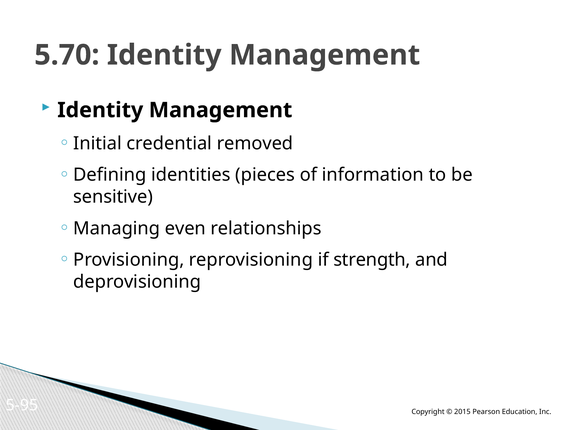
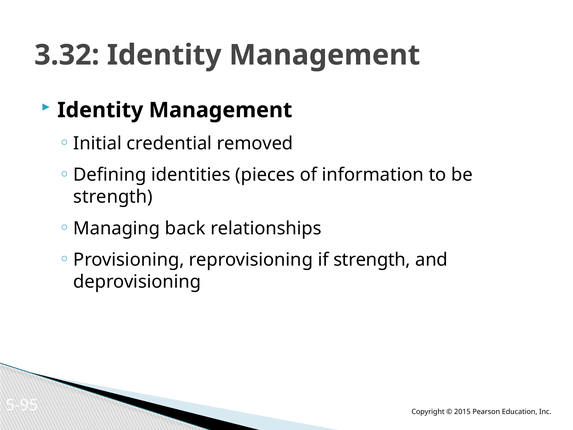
5.70: 5.70 -> 3.32 (67, 55)
sensitive: sensitive -> strength (113, 197)
even: even -> back (185, 228)
